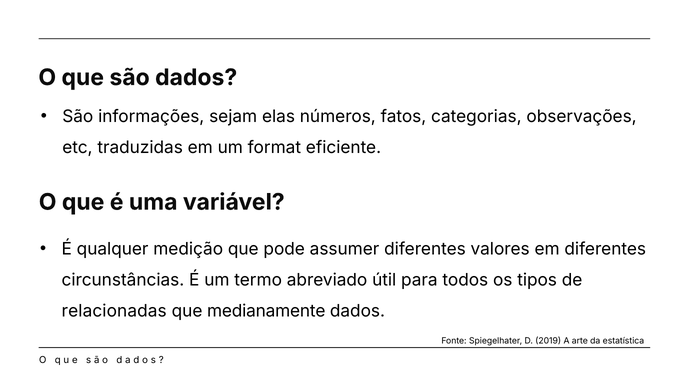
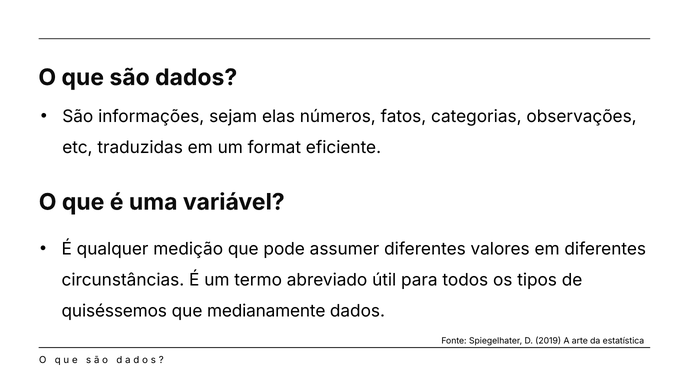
relacionadas: relacionadas -> quiséssemos (114, 311)
